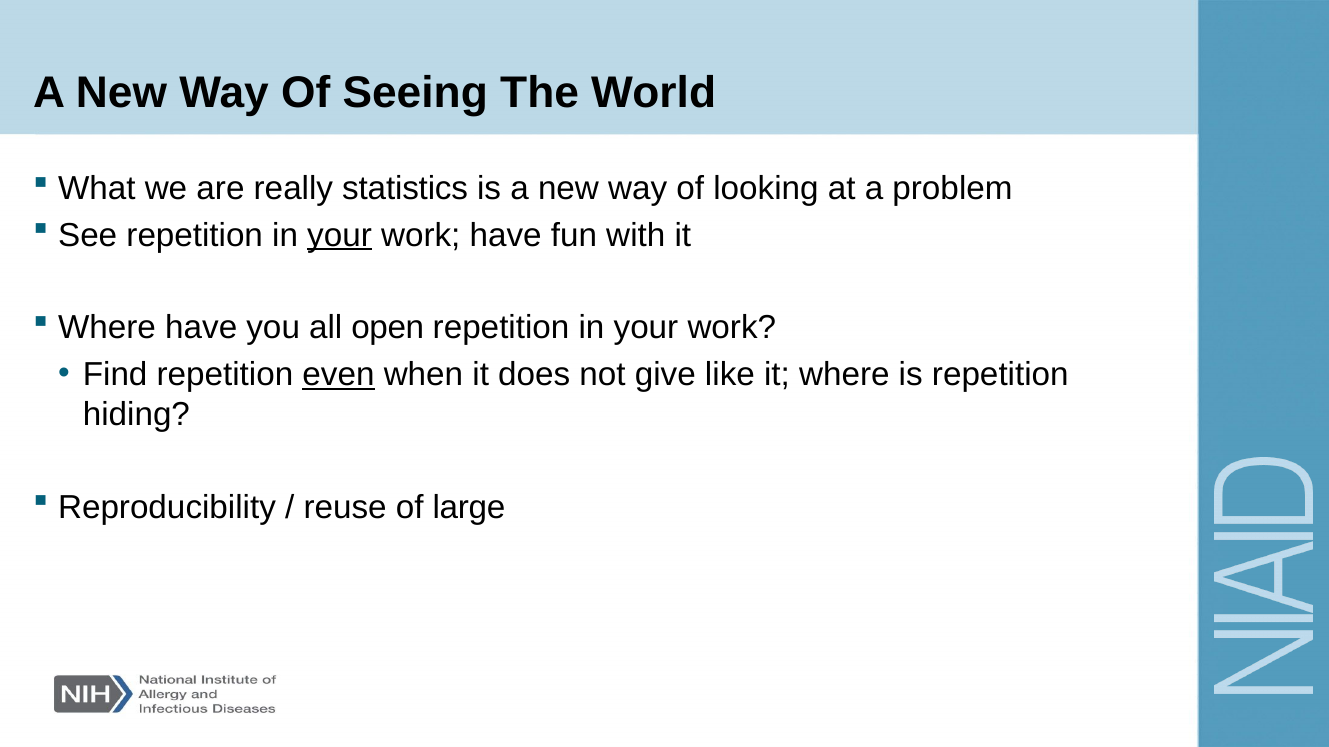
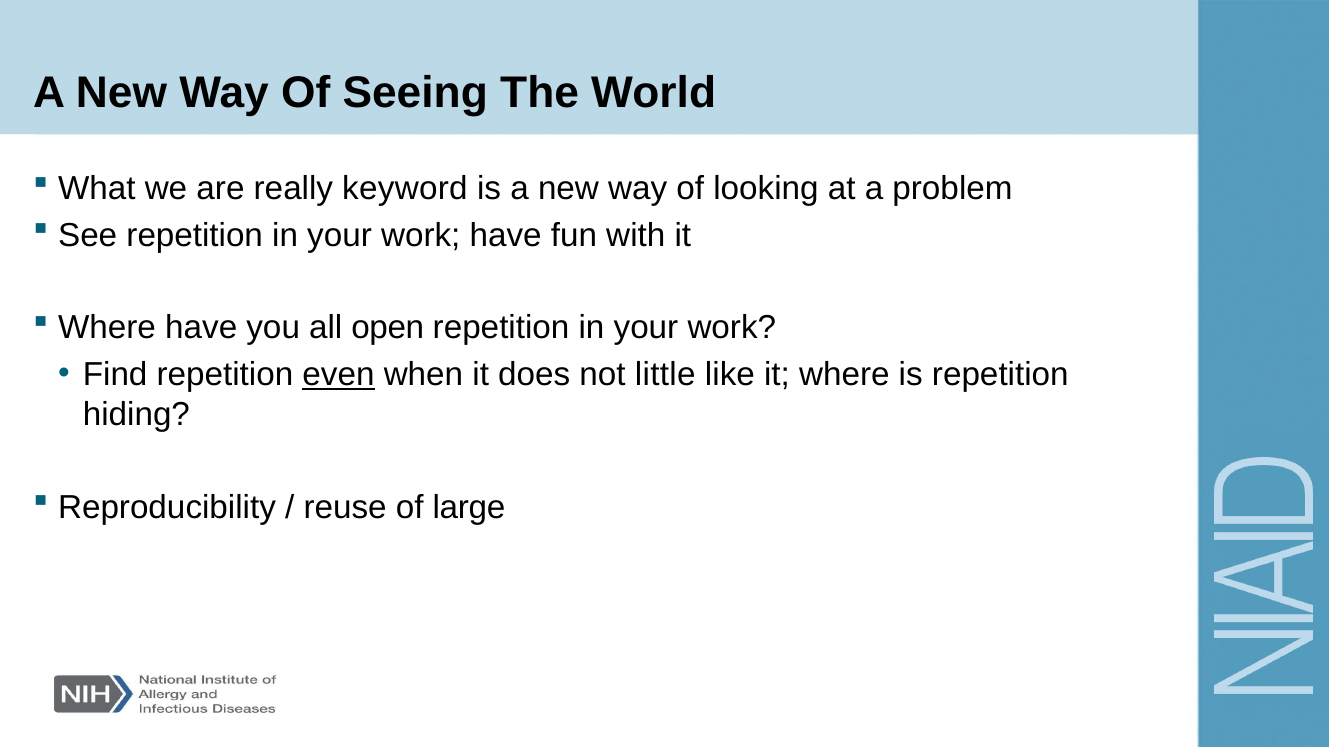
statistics: statistics -> keyword (405, 189)
your underline: present -> none (340, 235)
give: give -> little (665, 375)
